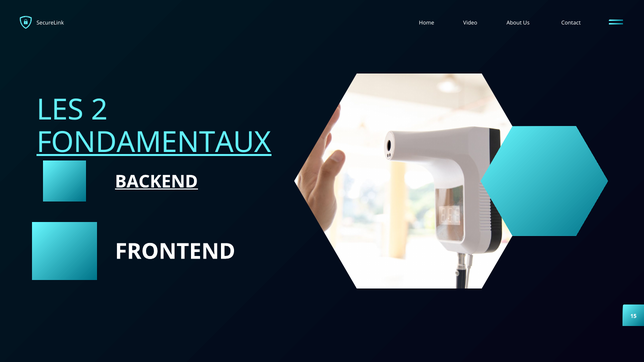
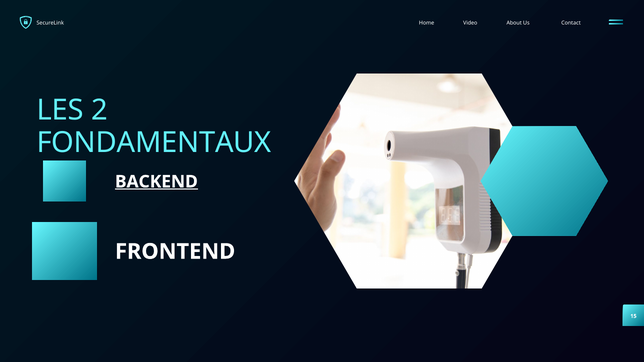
FONDAMENTAUX underline: present -> none (154, 143)
